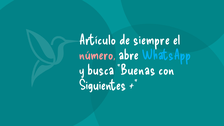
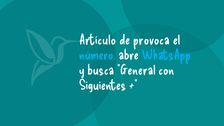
siempre: siempre -> provoca (151, 40)
número colour: pink -> light blue (97, 55)
Buenas: Buenas -> General (136, 70)
